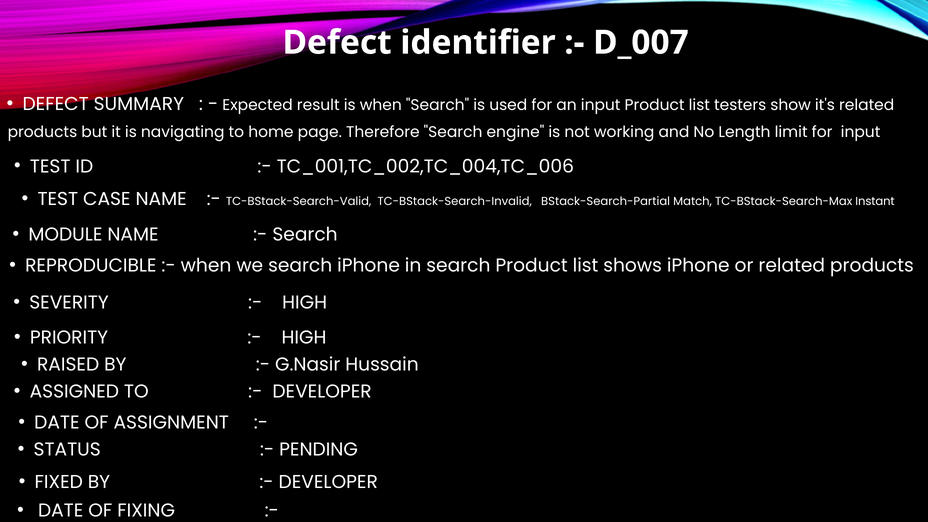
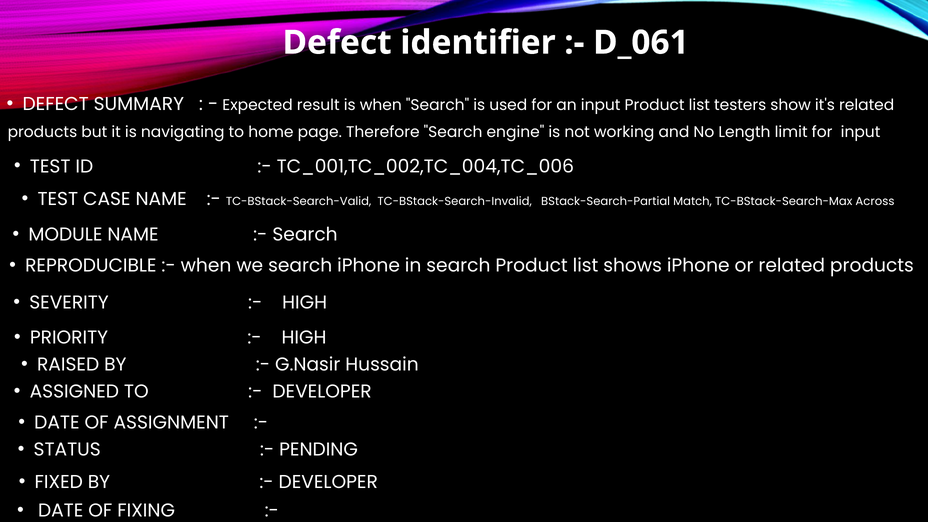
D_007: D_007 -> D_061 (641, 43)
Instant: Instant -> Across (875, 202)
